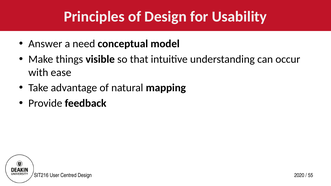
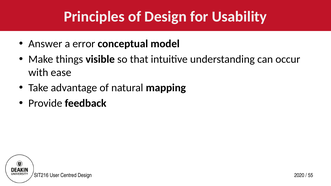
need: need -> error (84, 44)
